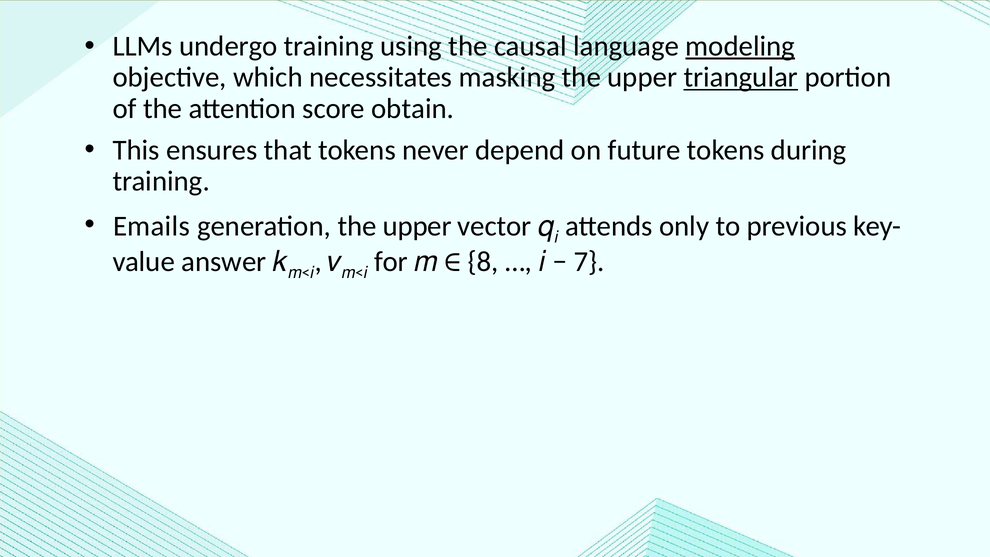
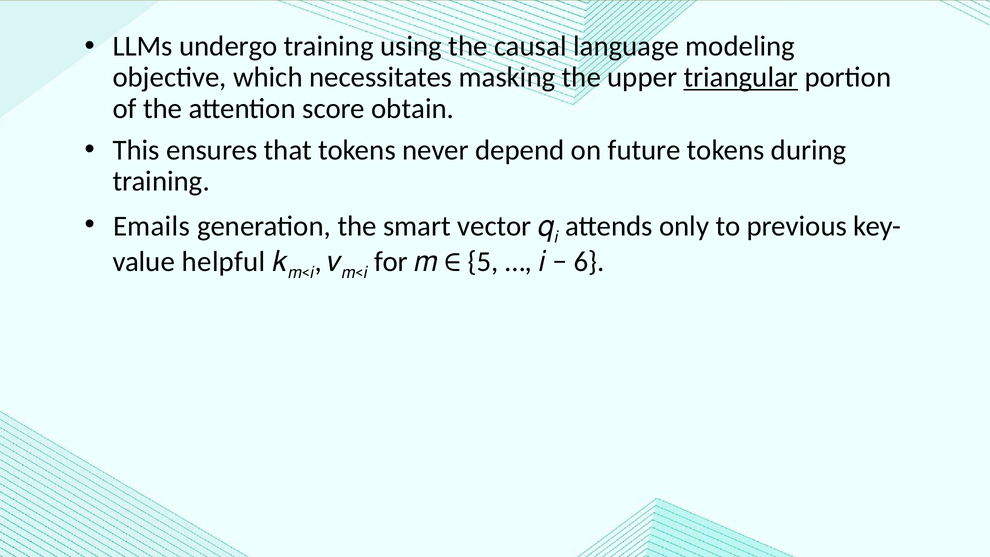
modeling underline: present -> none (740, 46)
generation the upper: upper -> smart (417, 226)
answer: answer -> helpful (224, 262)
8: 8 -> 5 (483, 262)
7: 7 -> 6 (589, 262)
